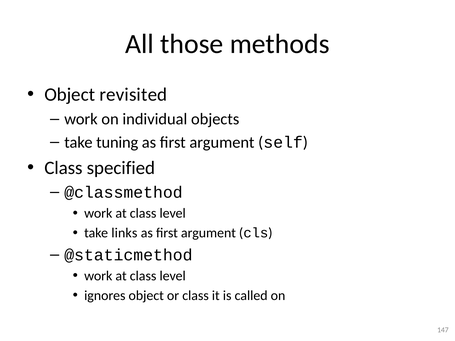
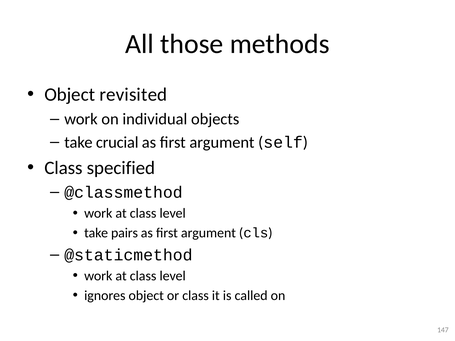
tuning: tuning -> crucial (117, 142)
links: links -> pairs (125, 233)
